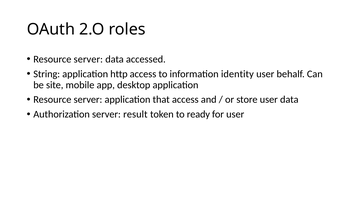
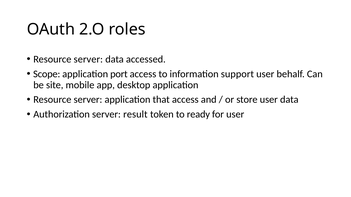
String: String -> Scope (47, 74)
http: http -> port (119, 74)
identity: identity -> support (237, 74)
